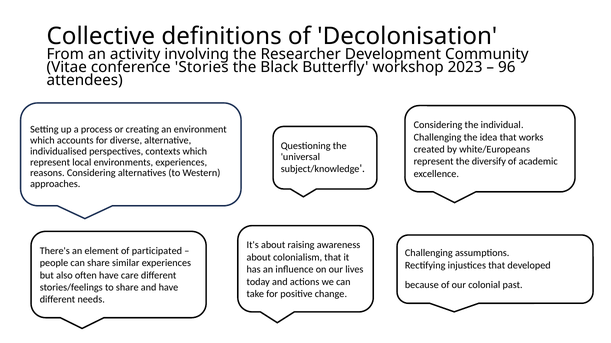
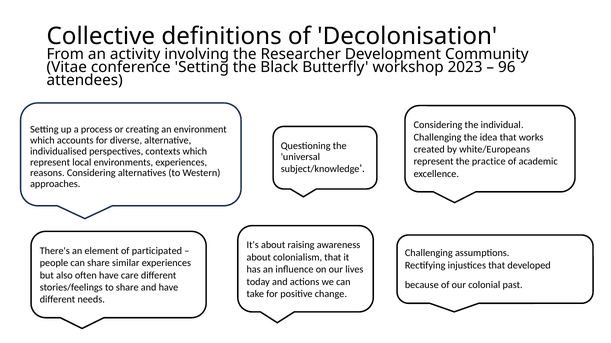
conference Stories: Stories -> Setting (202, 67)
diversify: diversify -> practice (489, 162)
